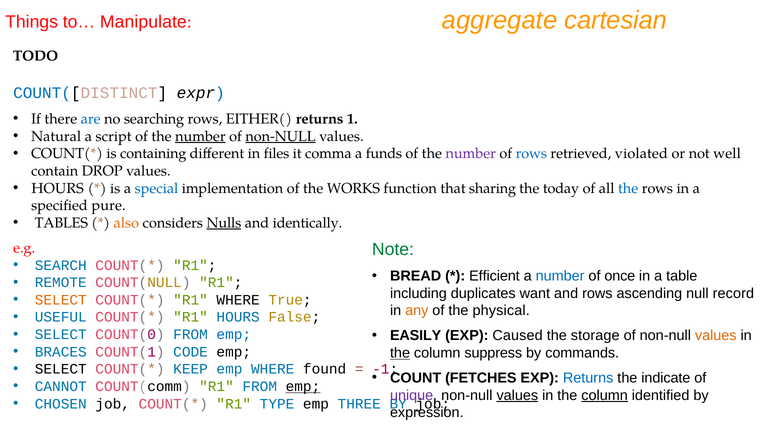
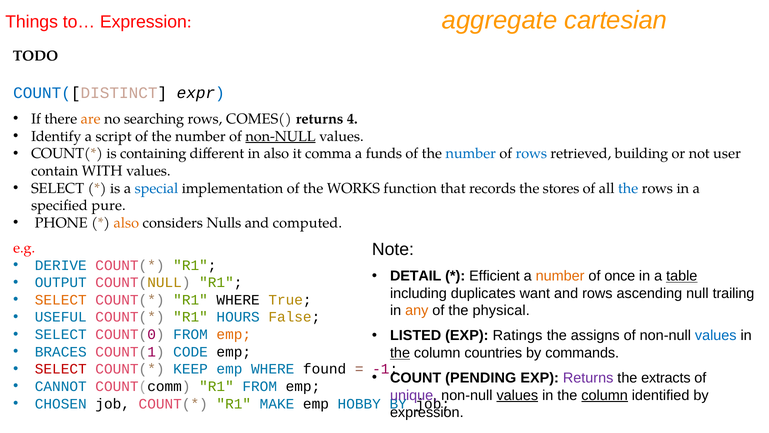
to… Manipulate: Manipulate -> Expression (143, 22)
are colour: blue -> orange (91, 119)
EITHER(: EITHER( -> COMES( (259, 119)
1: 1 -> 4 (352, 119)
Natural: Natural -> Identify (56, 136)
number underline: present -> none (200, 136)
in files: files -> also (276, 153)
number colour: purple -> blue (471, 153)
violated: violated -> building (641, 153)
well: well -> user (727, 153)
DROP: DROP -> WITH (102, 171)
HOURS: HOURS -> SELECT (58, 188)
sharing: sharing -> records (492, 188)
today: today -> stores (561, 188)
TABLES: TABLES -> PHONE (61, 223)
Nulls underline: present -> none (224, 223)
identically: identically -> computed (307, 223)
Note colour: green -> black (393, 249)
SEARCH: SEARCH -> DERIVE (61, 265)
BREAD: BREAD -> DETAIL (416, 276)
number colour: blue -> orange (560, 276)
table underline: none -> present (682, 276)
REMOTE: REMOTE -> OUTPUT (61, 282)
record: record -> trailing (733, 293)
emp colour: blue -> orange (234, 334)
EASILY: EASILY -> LISTED (416, 335)
Caused: Caused -> Ratings (518, 335)
storage: storage -> assigns (595, 335)
values colour: orange -> blue (716, 335)
suppress: suppress -> countries (493, 353)
SELECT colour: black -> red (61, 369)
FETCHES: FETCHES -> PENDING (481, 378)
Returns colour: blue -> purple (588, 378)
indicate: indicate -> extracts (666, 378)
emp underline: present -> none (303, 386)
TYPE: TYPE -> MAKE (277, 403)
THREE: THREE -> HOBBY (359, 403)
